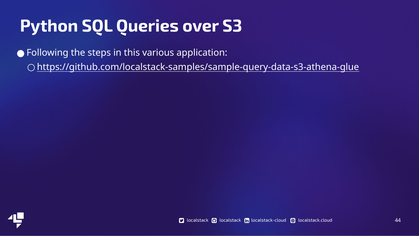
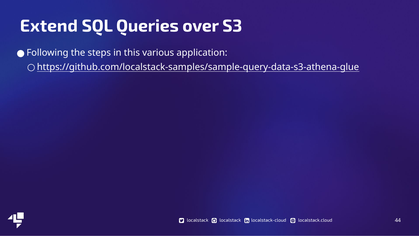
Python: Python -> Extend (49, 26)
